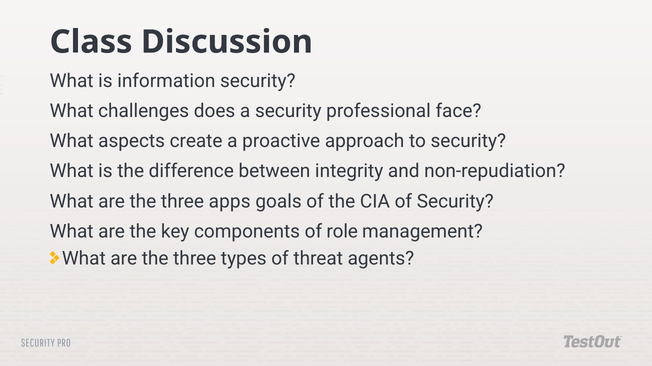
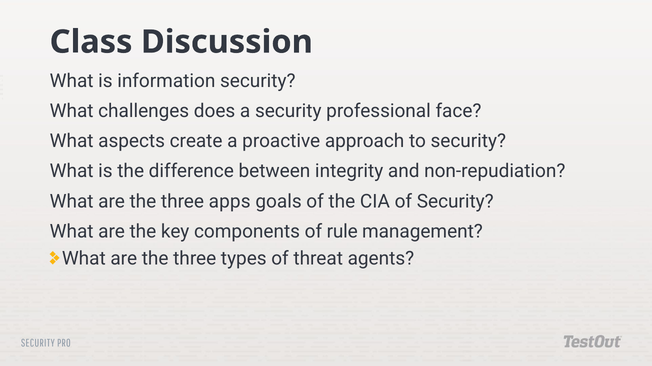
role: role -> rule (342, 232)
